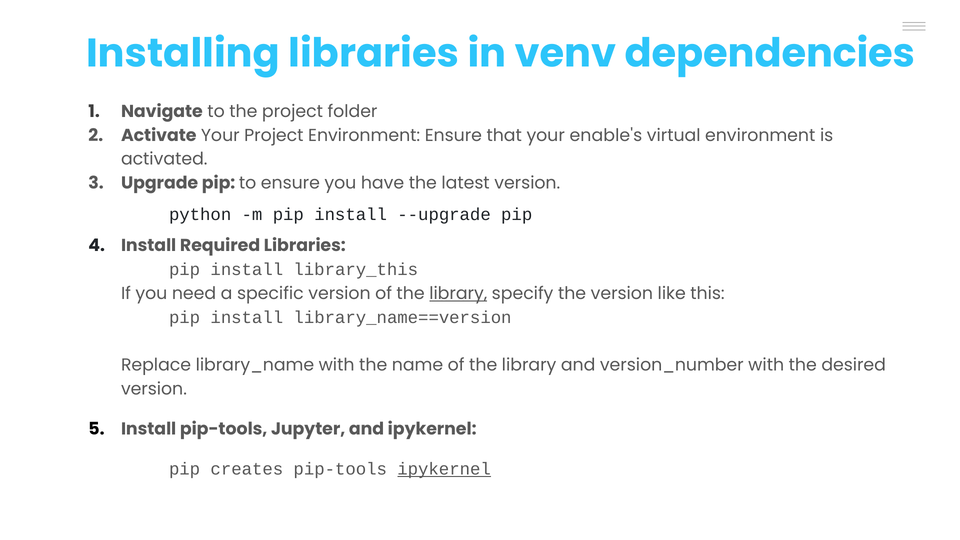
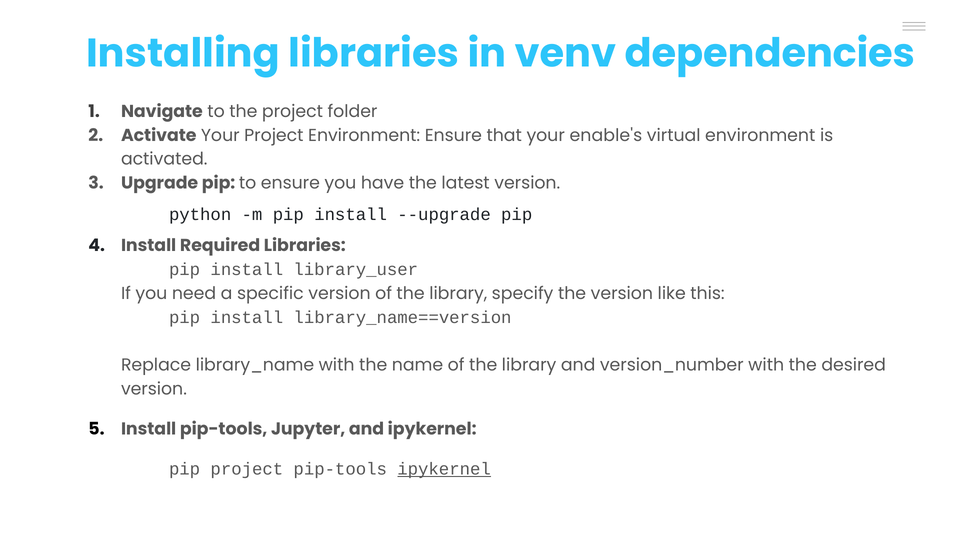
library_this: library_this -> library_user (356, 270)
library underline: present -> none (458, 293)
pip creates: creates -> project (247, 469)
